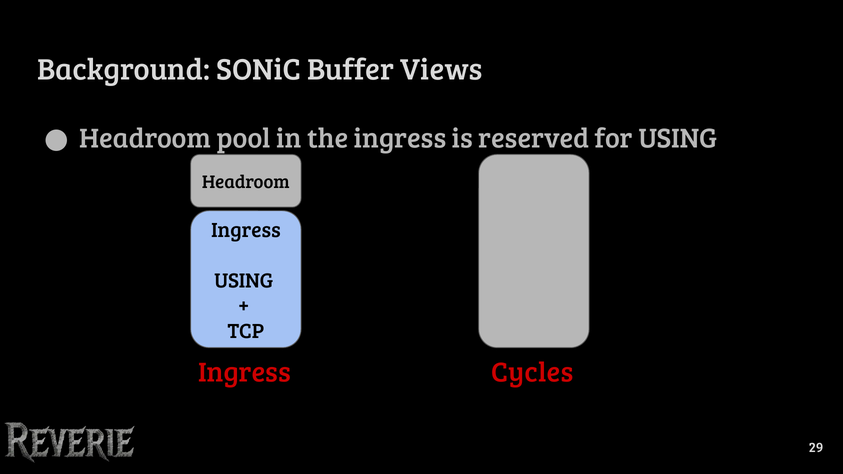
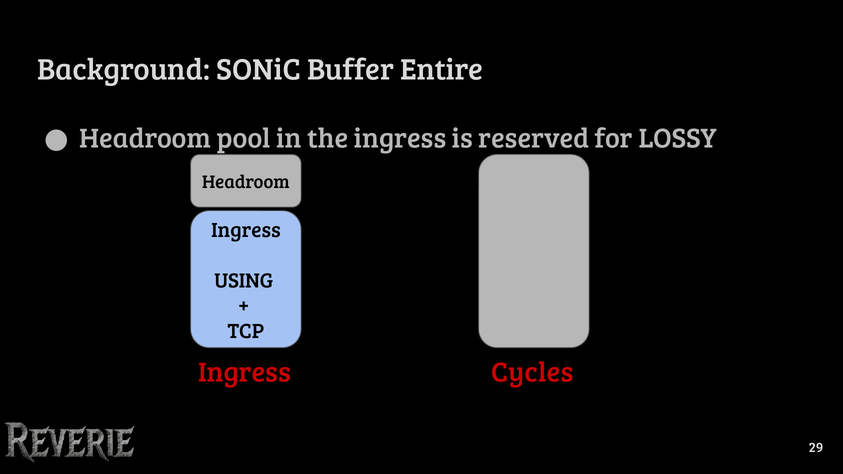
Views: Views -> Entire (442, 70)
for USING: USING -> LOSSY (678, 139)
